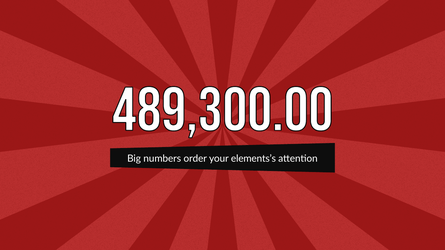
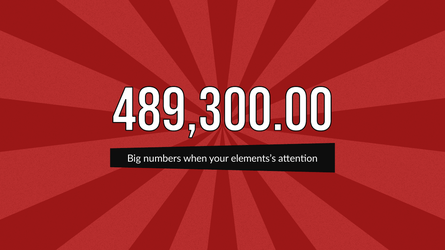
order: order -> when (195, 159)
